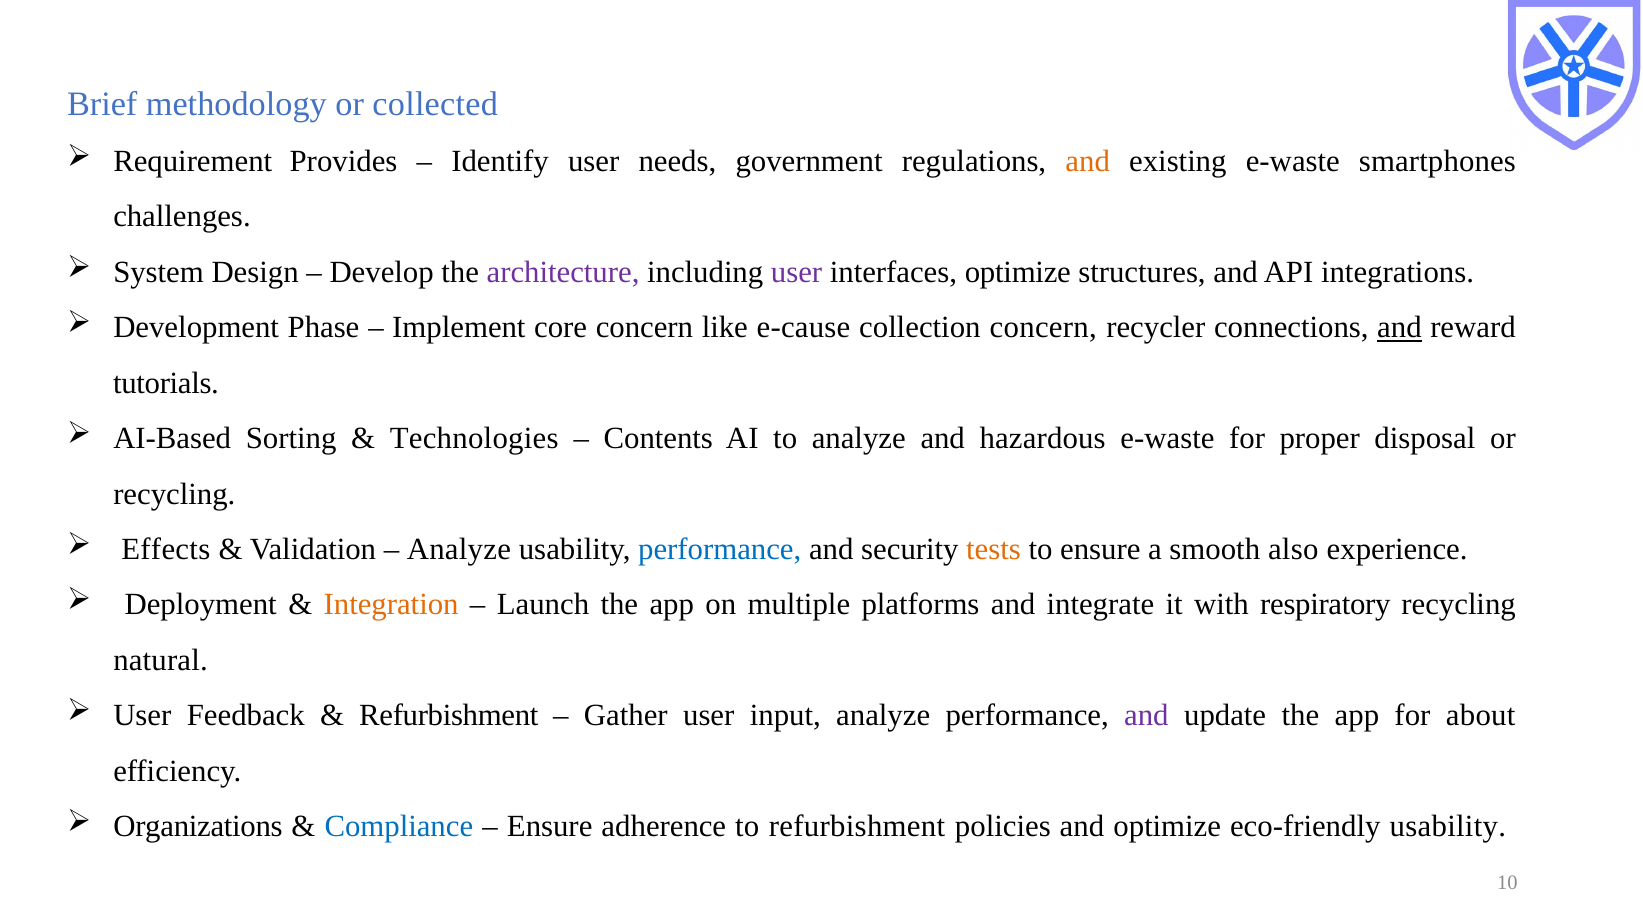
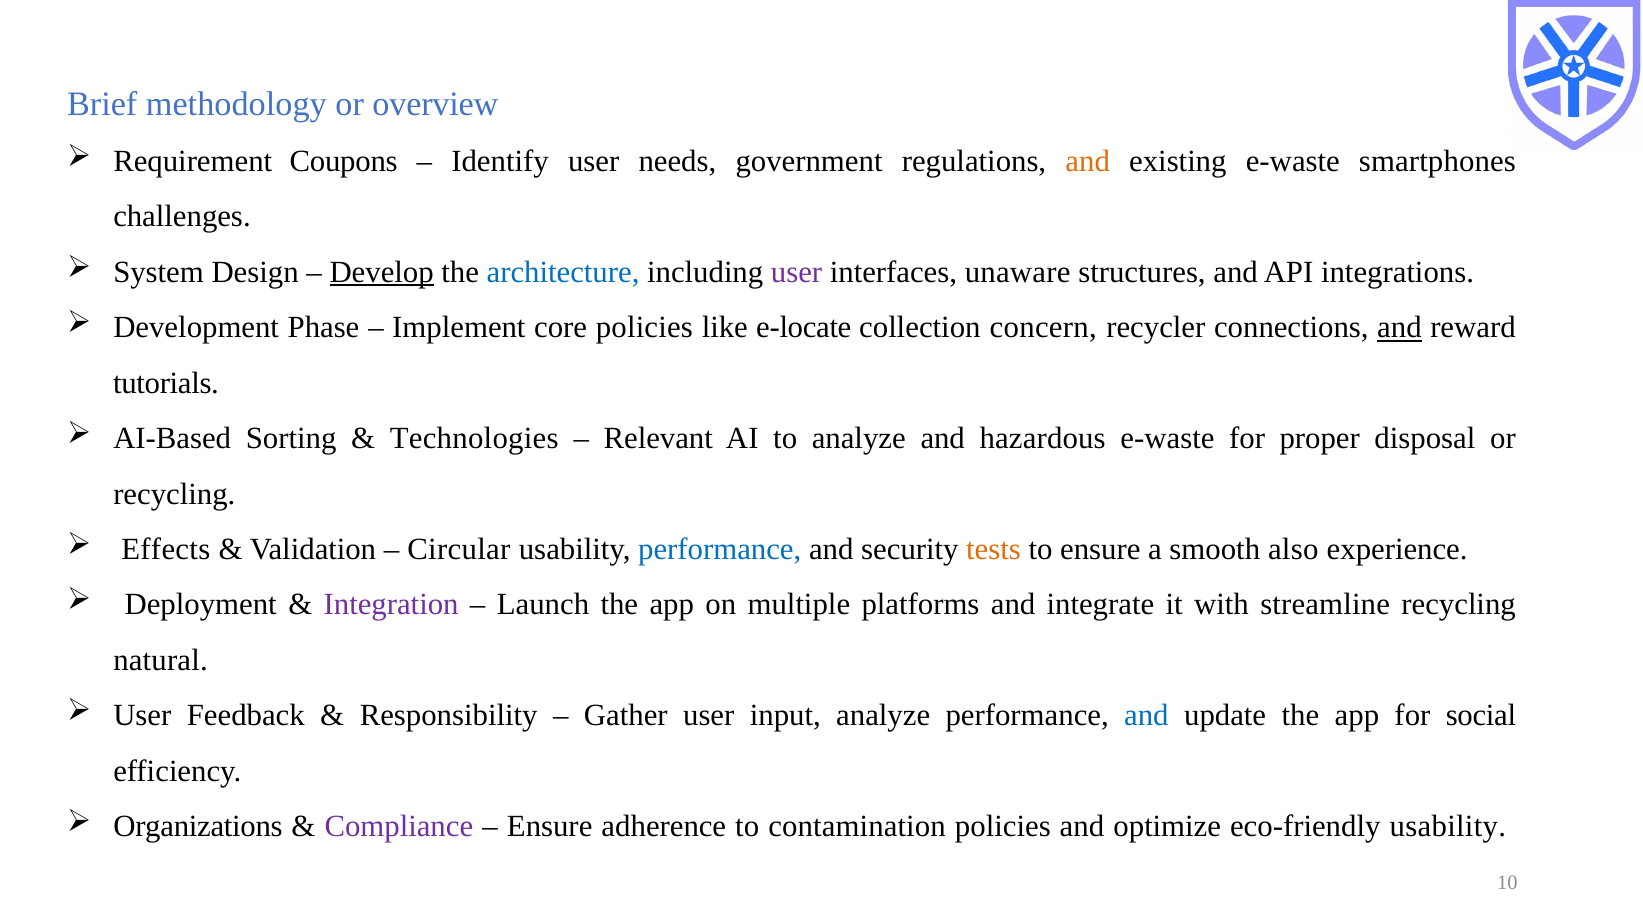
collected: collected -> overview (435, 104)
Provides: Provides -> Coupons (344, 161)
Develop underline: none -> present (382, 272)
architecture colour: purple -> blue (563, 272)
interfaces optimize: optimize -> unaware (1018, 272)
core concern: concern -> policies (644, 328)
e-cause: e-cause -> e-locate (804, 328)
Contents: Contents -> Relevant (658, 439)
Analyze: Analyze -> Circular (459, 549)
Integration colour: orange -> purple (391, 605)
respiratory: respiratory -> streamline (1325, 605)
Refurbishment: Refurbishment -> Responsibility (449, 716)
and colour: purple -> blue (1146, 716)
about: about -> social (1481, 716)
Compliance colour: blue -> purple (399, 827)
to refurbishment: refurbishment -> contamination (857, 827)
